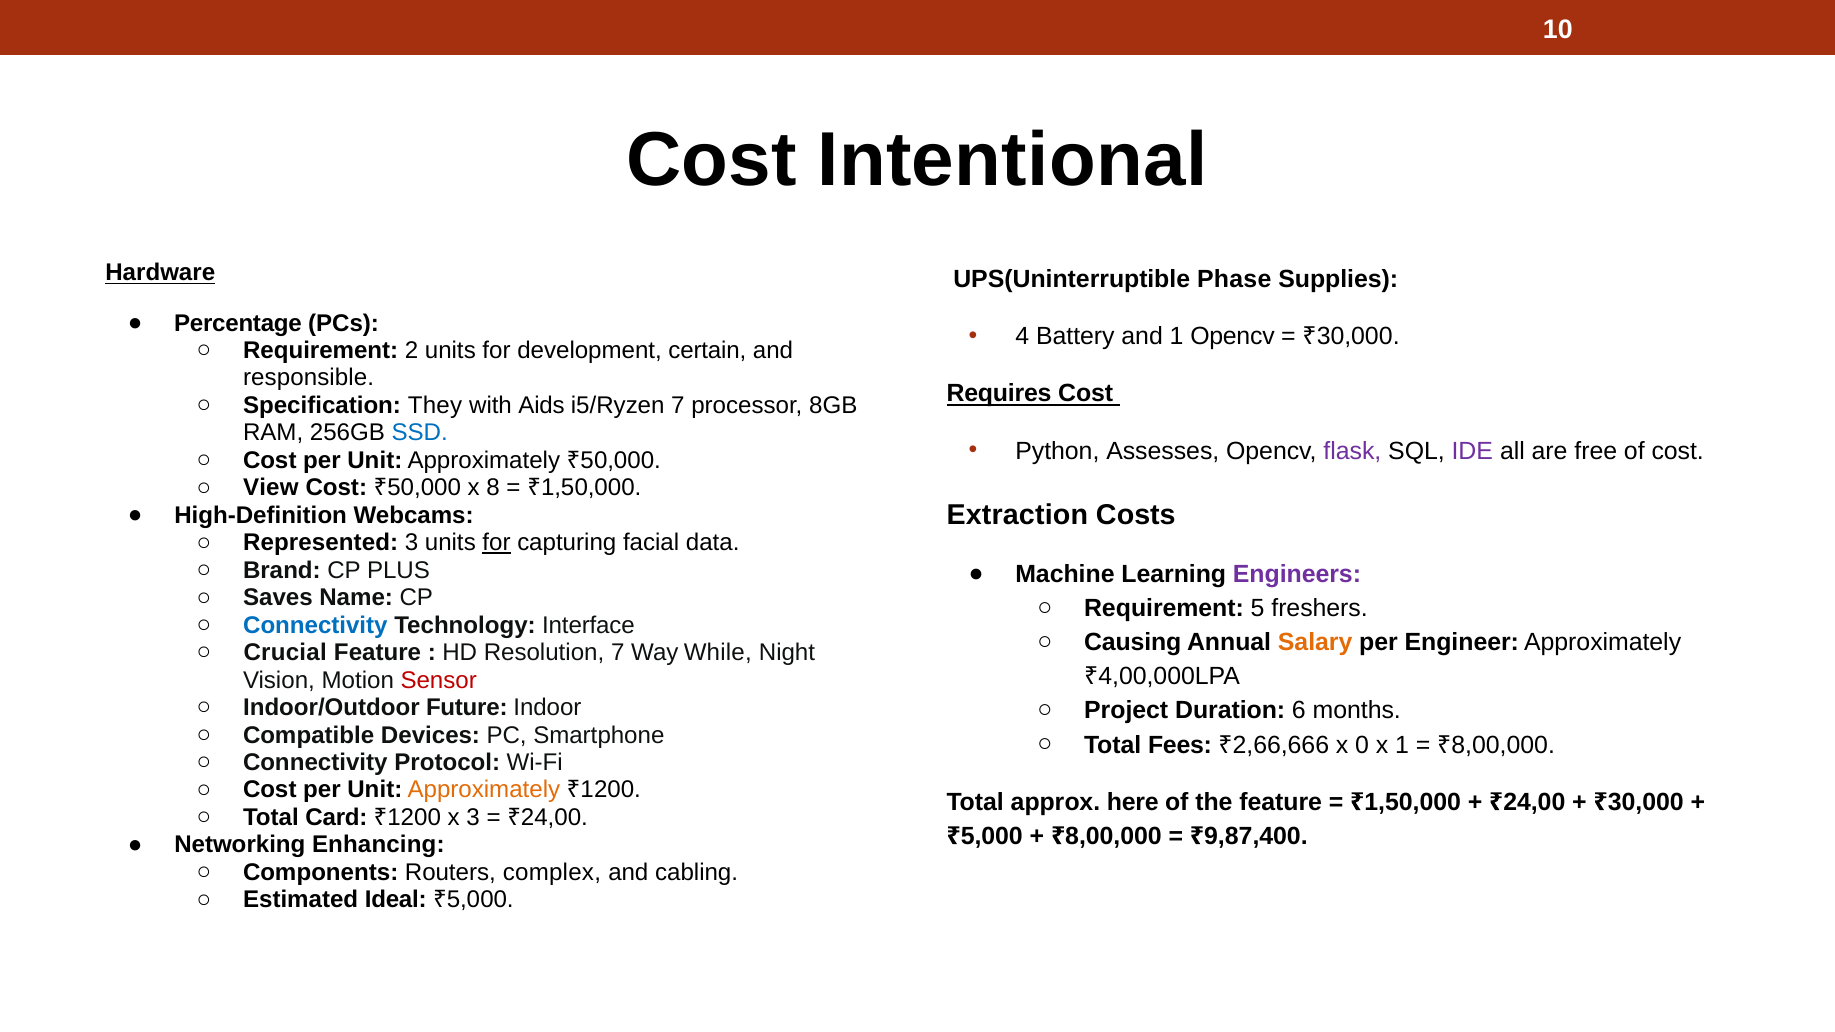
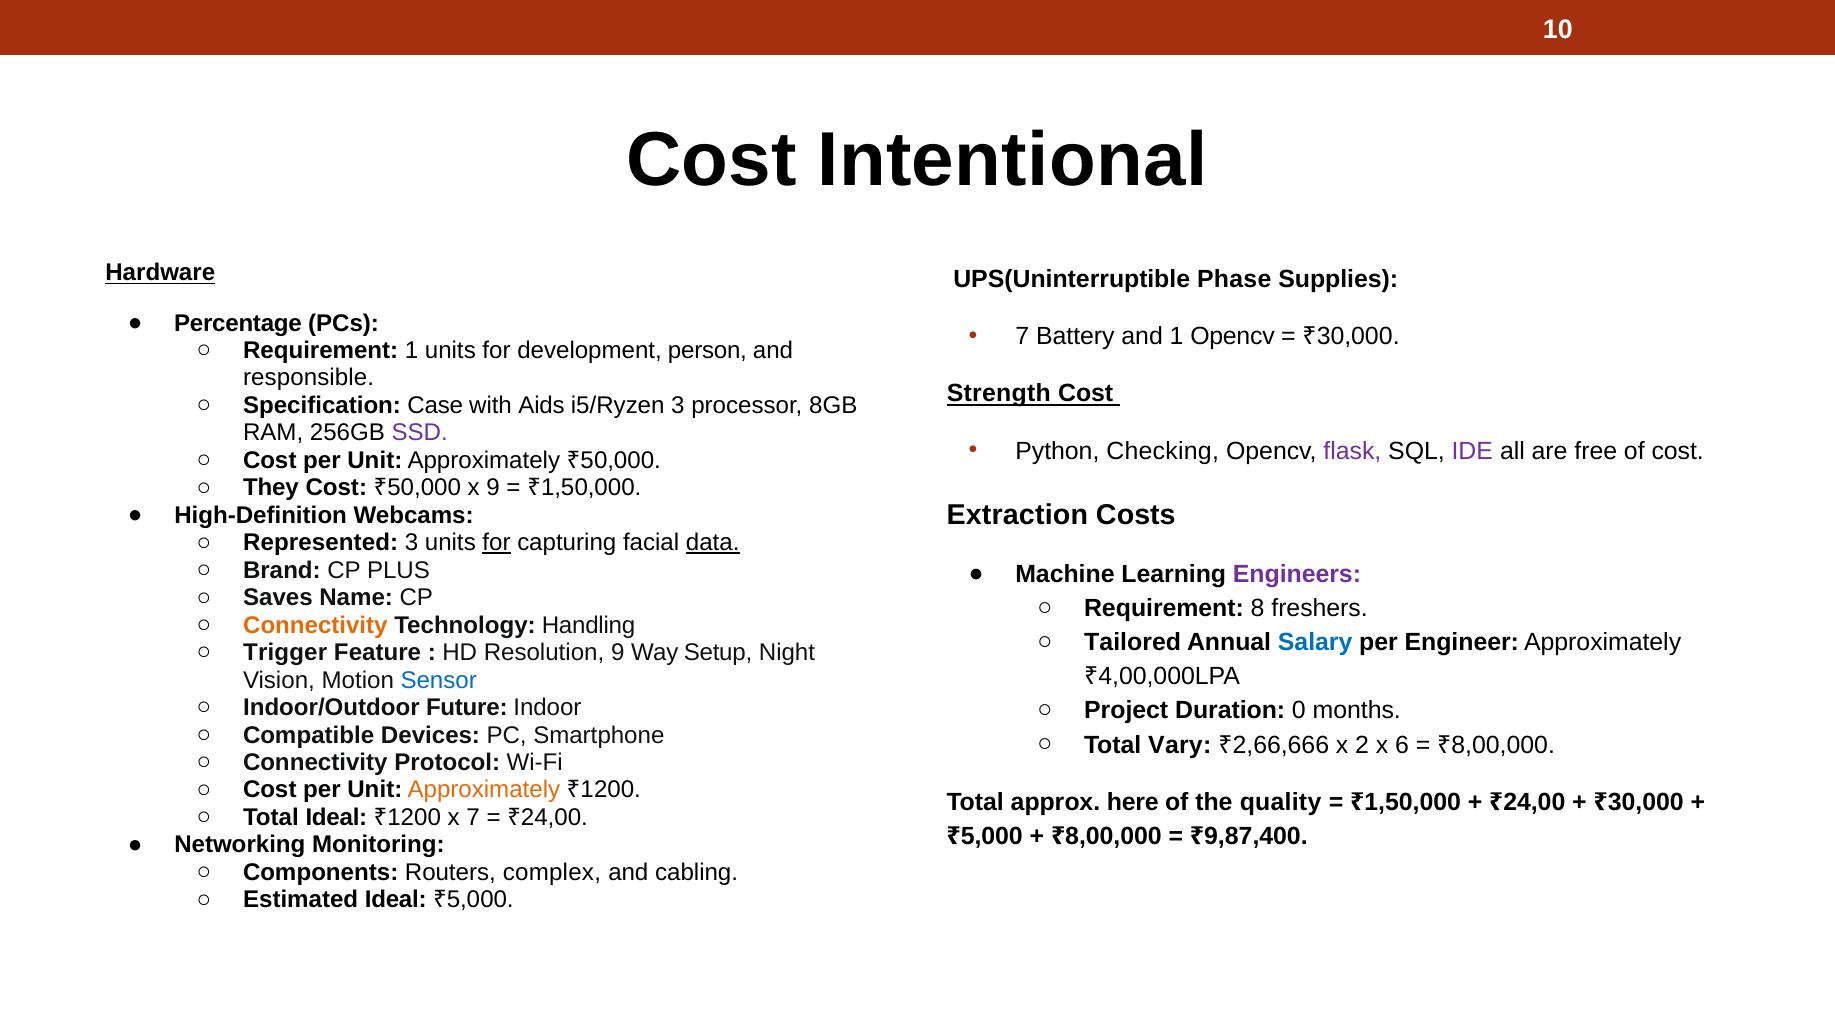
4: 4 -> 7 (1022, 337)
Requirement 2: 2 -> 1 (412, 351)
certain: certain -> person (707, 351)
Requires: Requires -> Strength (999, 394)
They: They -> Case (435, 406)
i5/Ryzen 7: 7 -> 3 (678, 406)
SSD colour: blue -> purple (420, 433)
Assesses: Assesses -> Checking (1163, 451)
View: View -> They (271, 488)
x 8: 8 -> 9 (493, 488)
data underline: none -> present (713, 543)
5: 5 -> 8 (1258, 608)
Connectivity colour: blue -> orange (315, 625)
Interface: Interface -> Handling (588, 625)
Causing: Causing -> Tailored (1133, 643)
Salary colour: orange -> blue (1315, 643)
Crucial: Crucial -> Trigger (285, 653)
Resolution 7: 7 -> 9 (618, 653)
While: While -> Setup (718, 653)
Sensor colour: red -> blue (439, 680)
6: 6 -> 0 (1299, 711)
Fees: Fees -> Vary (1180, 745)
0: 0 -> 2 (1362, 745)
x 1: 1 -> 6 (1402, 745)
the feature: feature -> quality (1281, 802)
Total Card: Card -> Ideal (336, 818)
x 3: 3 -> 7 (473, 818)
Enhancing: Enhancing -> Monitoring (378, 845)
